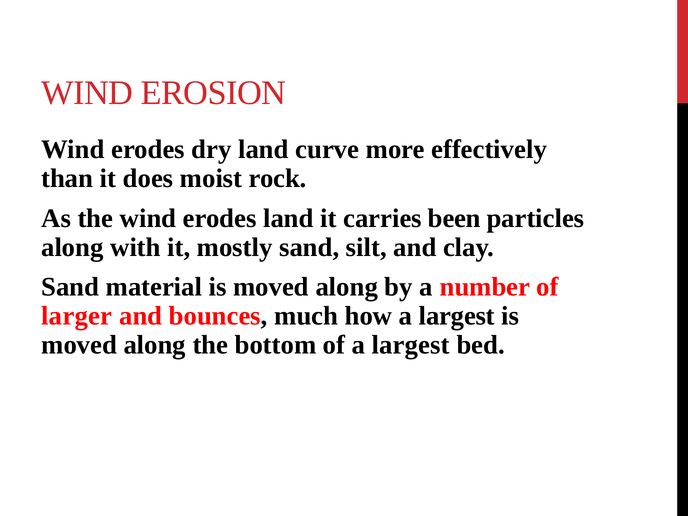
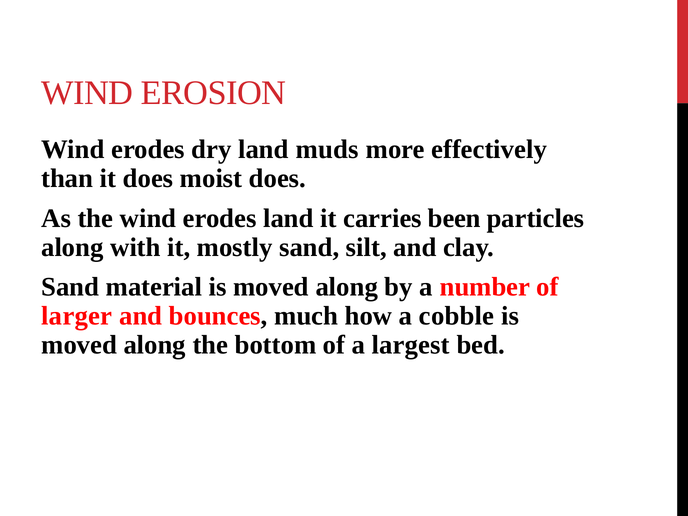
curve: curve -> muds (327, 150)
moist rock: rock -> does (277, 178)
how a largest: largest -> cobble (457, 316)
